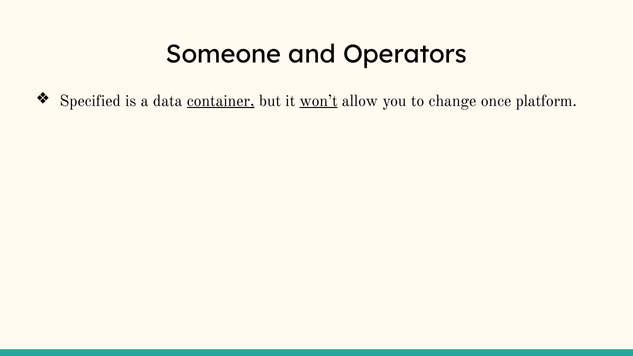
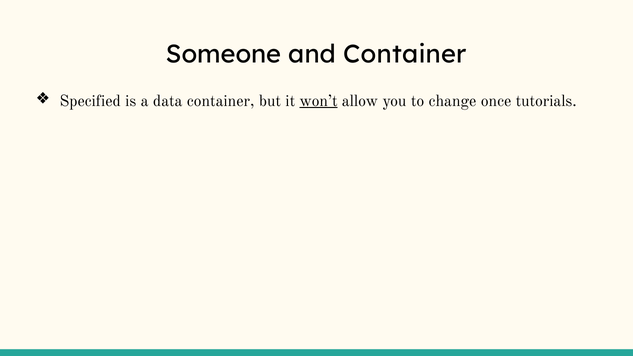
and Operators: Operators -> Container (405, 54)
container underline: present -> none (221, 101)
platform: platform -> tutorials (546, 101)
